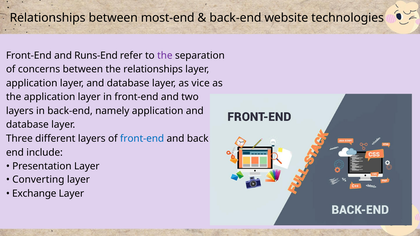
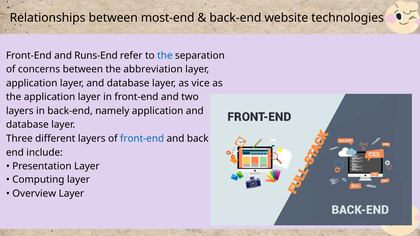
the colour: purple -> blue (165, 55)
the relationships: relationships -> abbreviation (153, 69)
Converting: Converting -> Computing (38, 180)
Exchange: Exchange -> Overview (34, 194)
